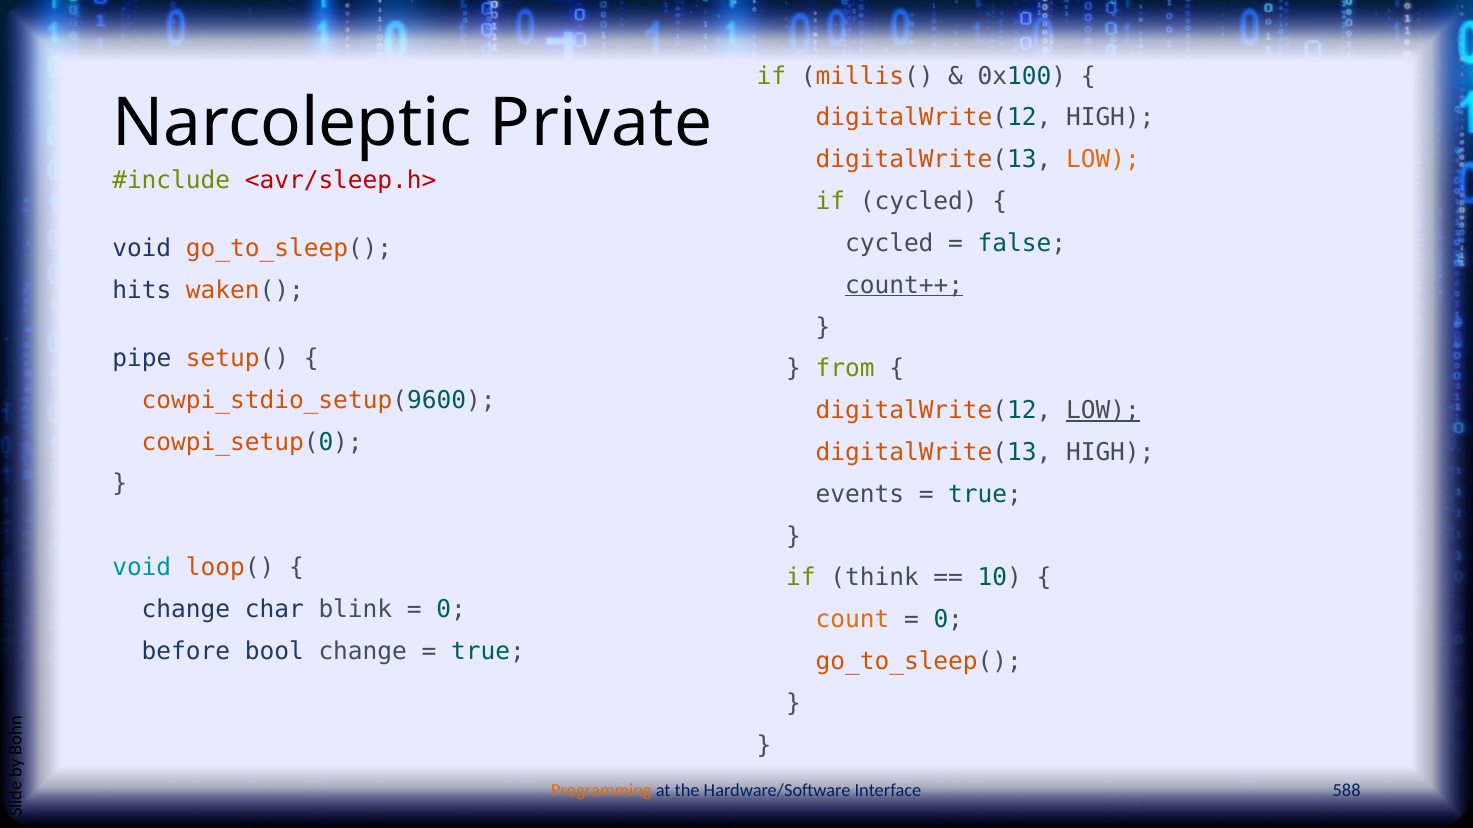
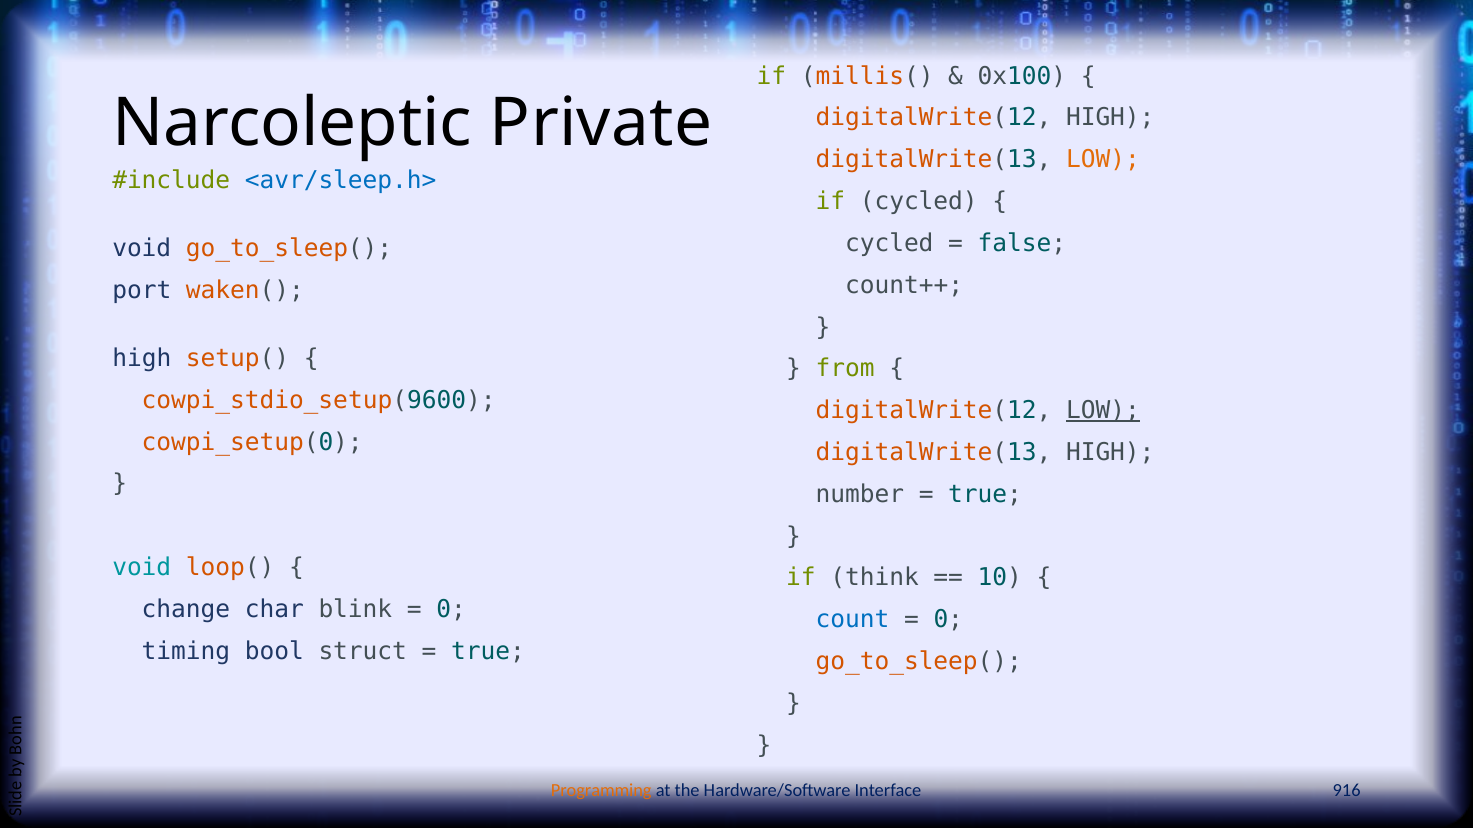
<avr/sleep.h> colour: red -> blue (341, 180)
count++ underline: present -> none (904, 285)
hits: hits -> port (142, 290)
pipe: pipe -> high (142, 359)
events: events -> number (860, 495)
count colour: orange -> blue (853, 620)
before: before -> timing (186, 651)
bool change: change -> struct (363, 651)
588: 588 -> 916 (1347, 791)
